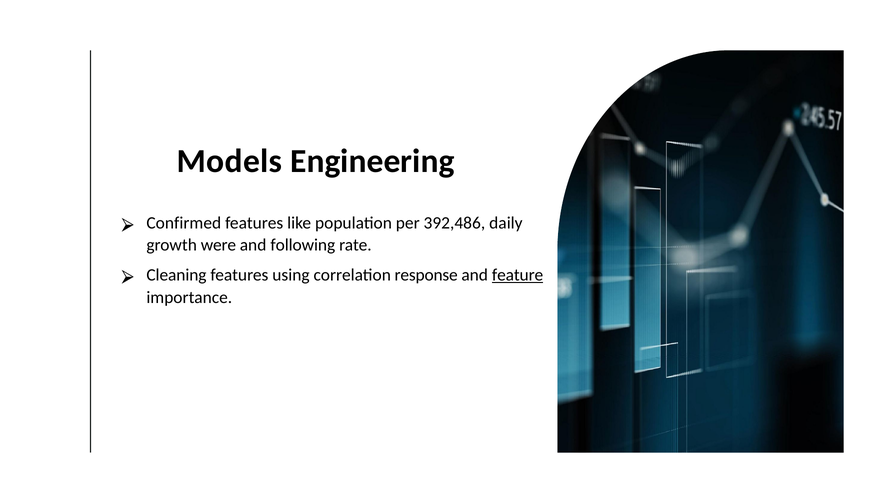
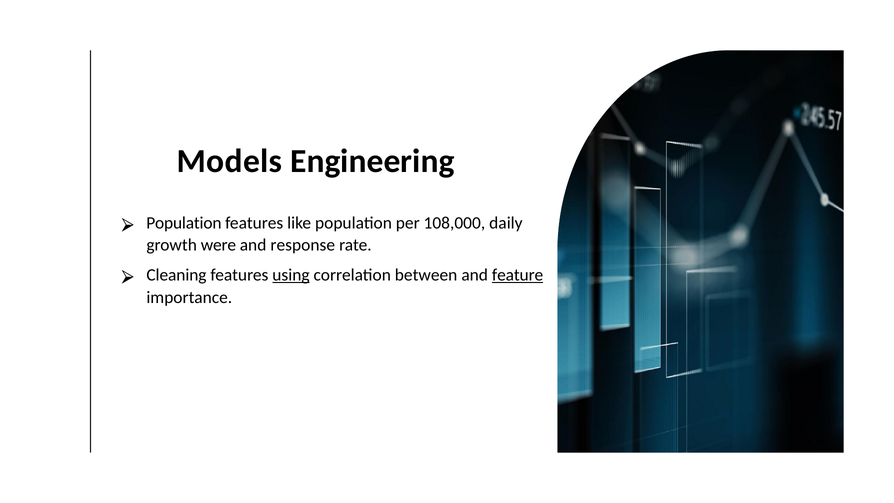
Confirmed: Confirmed -> Population (184, 223)
392,486: 392,486 -> 108,000 (454, 223)
following: following -> response (303, 245)
using underline: none -> present (291, 275)
response: response -> between (426, 275)
